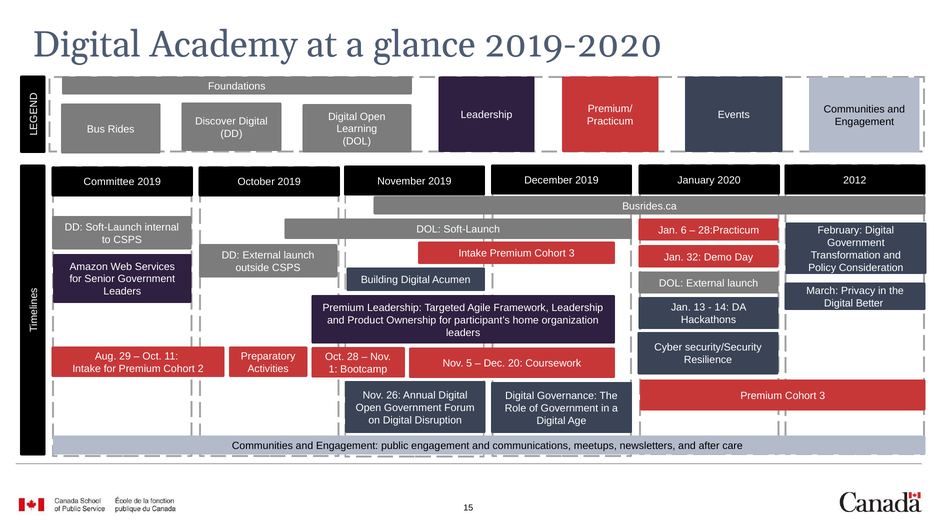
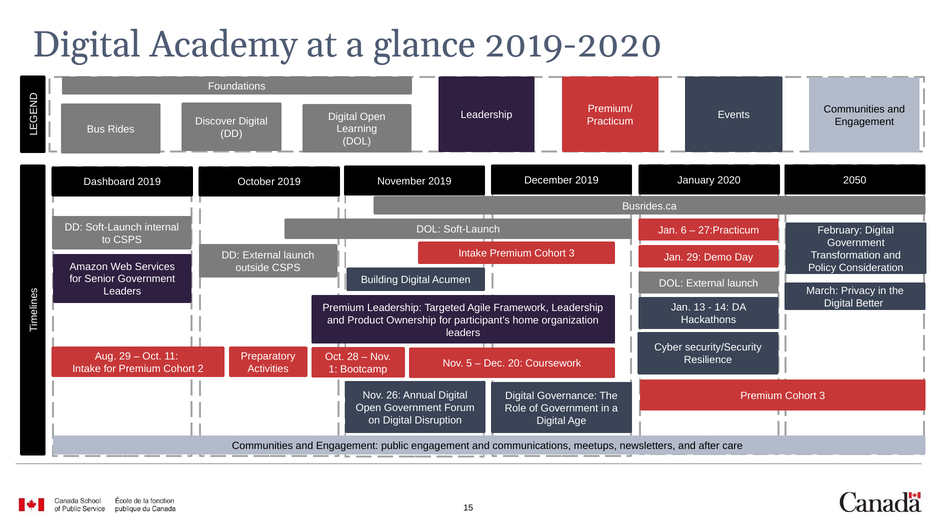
Committee: Committee -> Dashboard (109, 182)
2012: 2012 -> 2050 (855, 180)
28:Practicum: 28:Practicum -> 27:Practicum (729, 230)
Jan 32: 32 -> 29 (694, 257)
